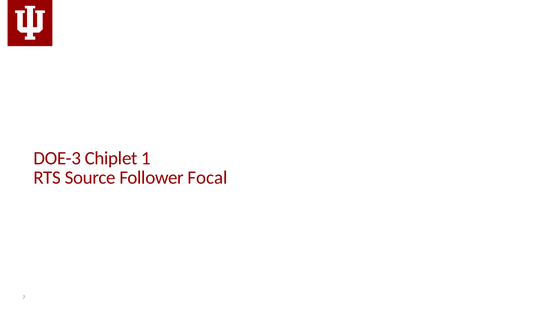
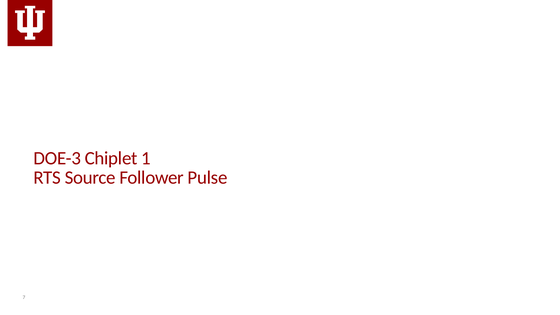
Focal: Focal -> Pulse (208, 178)
